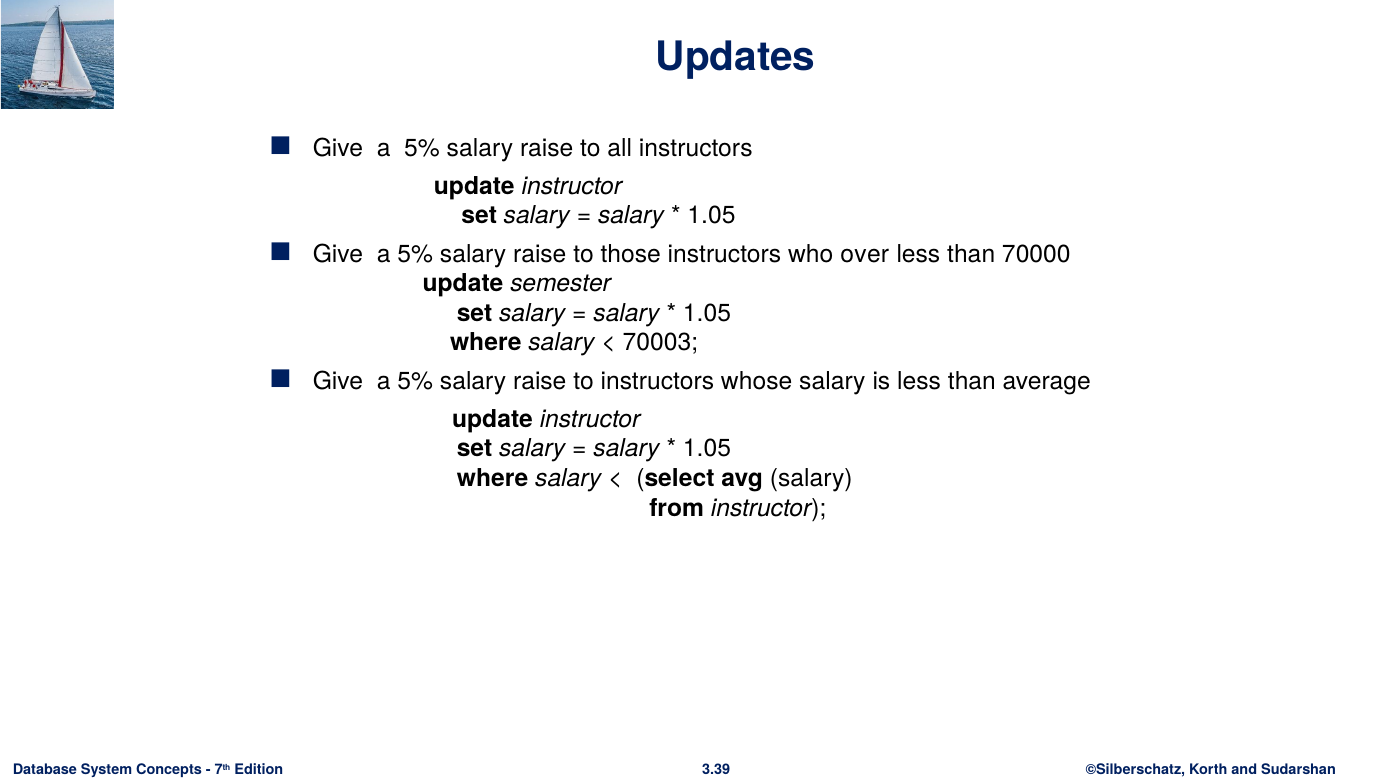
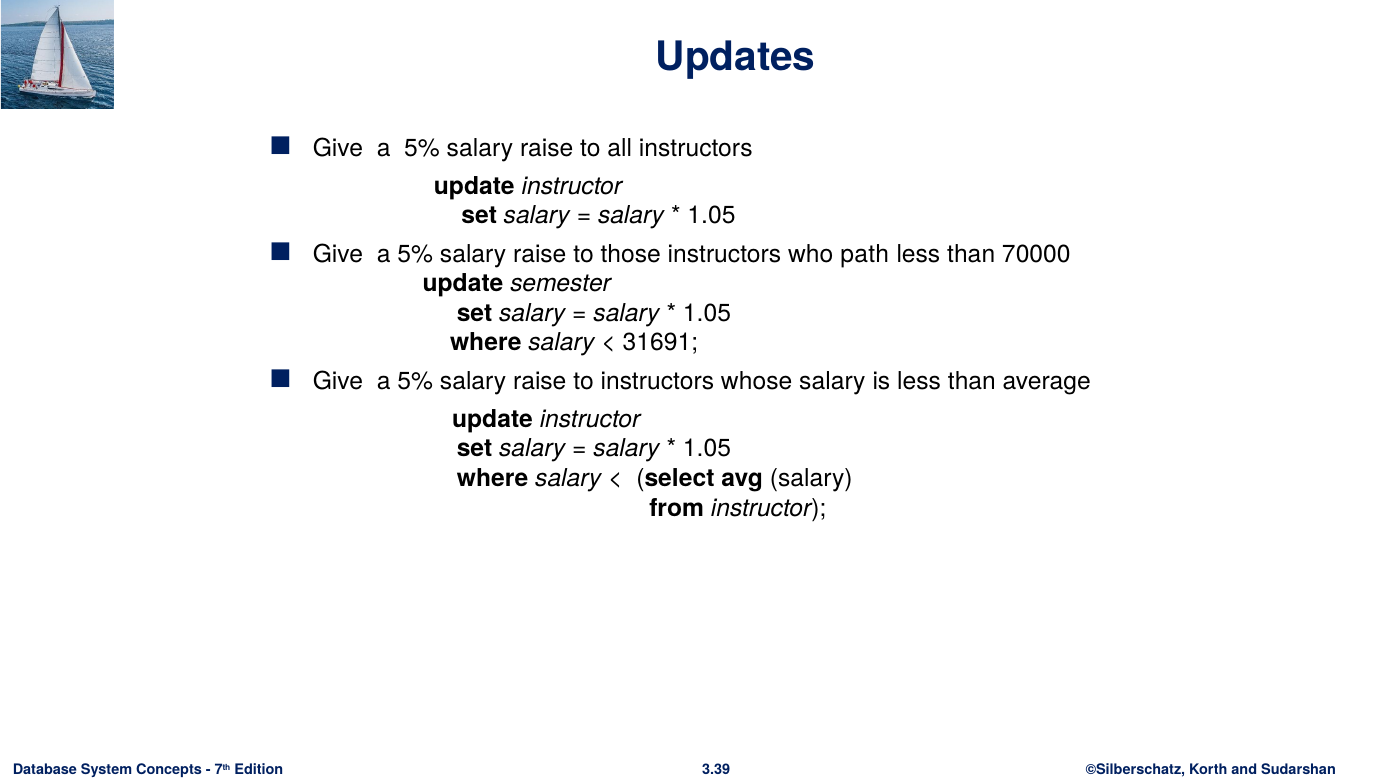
over: over -> path (865, 254)
70003: 70003 -> 31691 (660, 343)
